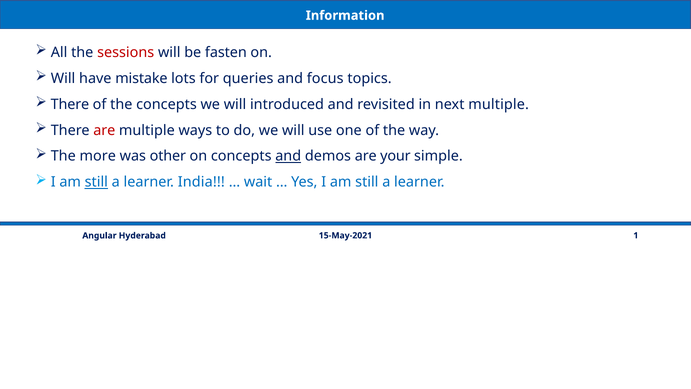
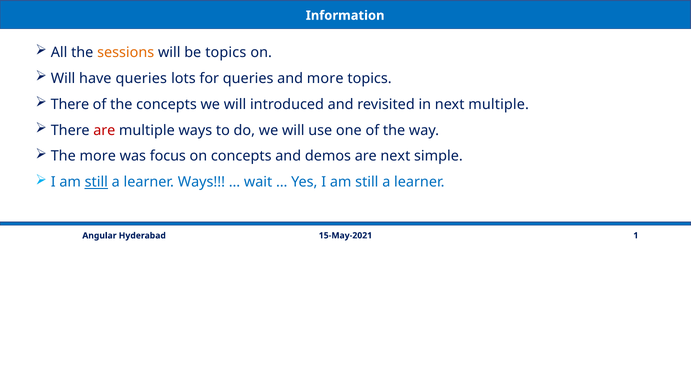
sessions colour: red -> orange (126, 52)
be fasten: fasten -> topics (226, 52)
have mistake: mistake -> queries (141, 78)
and focus: focus -> more (325, 78)
other: other -> focus (168, 156)
and underline: present -> none (288, 156)
are your: your -> next (395, 156)
learner India: India -> Ways (201, 182)
